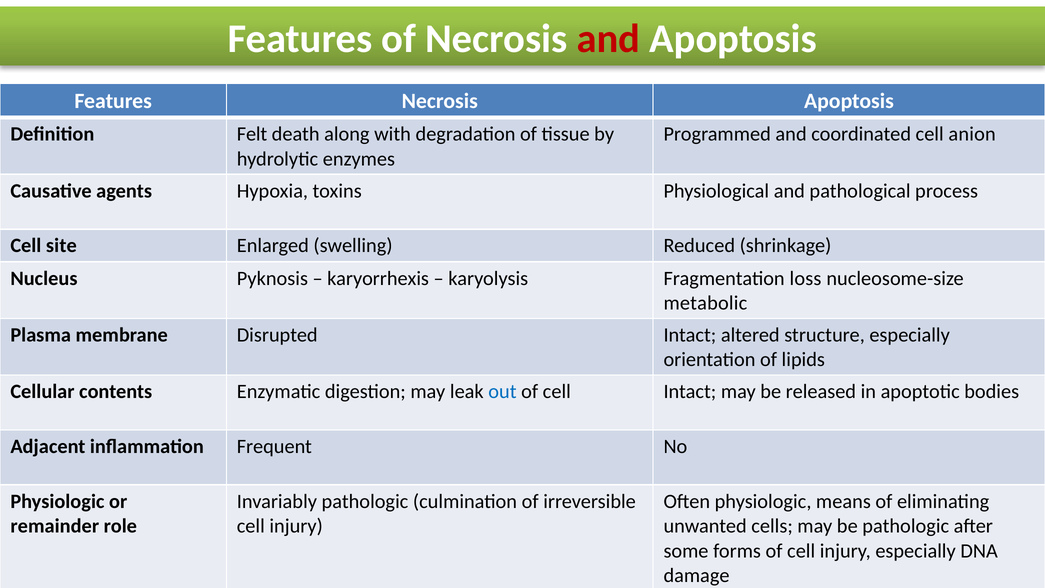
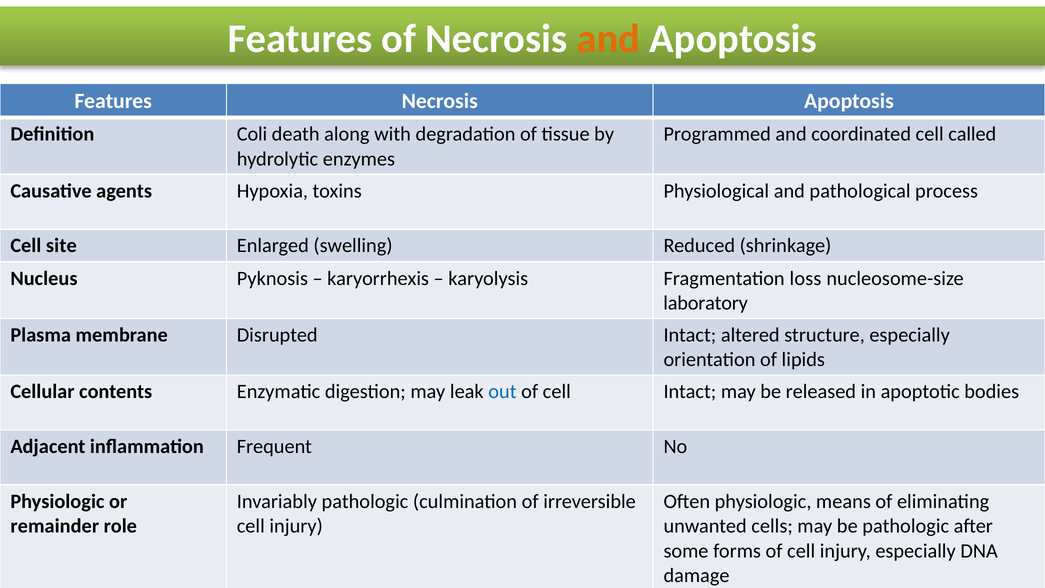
and colour: red -> orange (608, 39)
Felt: Felt -> Coli (252, 134)
anion: anion -> called (972, 134)
metabolic: metabolic -> laboratory (706, 303)
